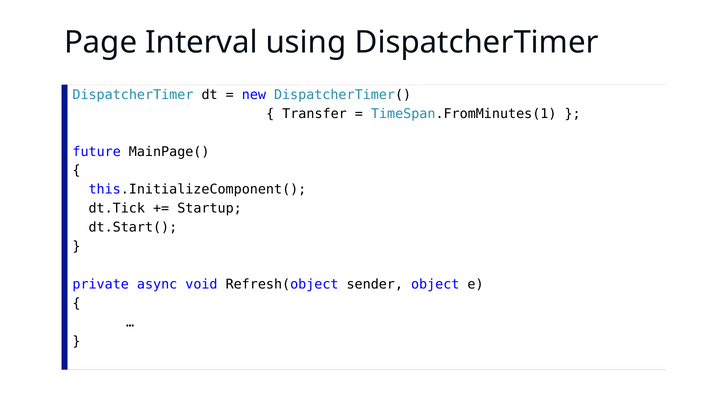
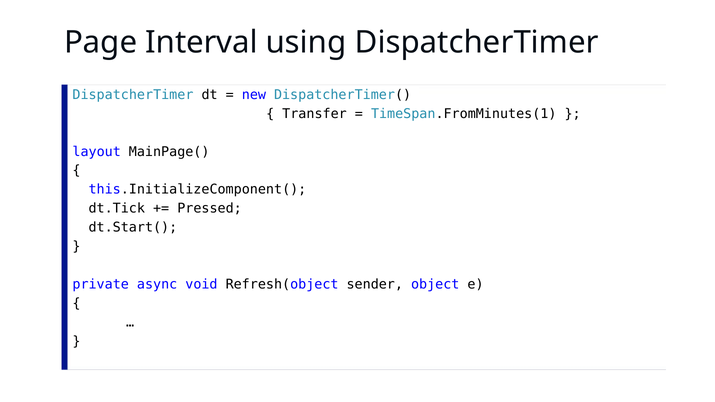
future: future -> layout (97, 152)
Startup: Startup -> Pressed (210, 209)
